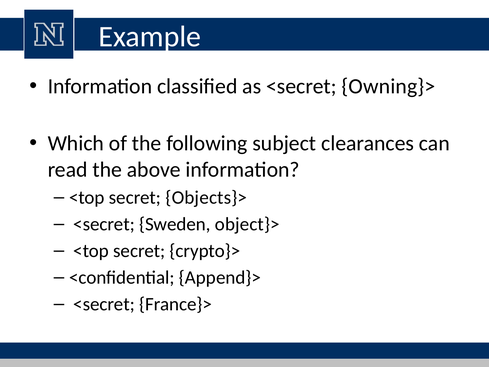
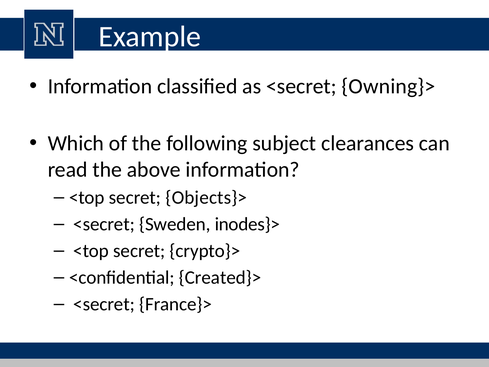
object}>: object}> -> inodes}> (247, 224)
Append}>: Append}> -> Created}> (220, 277)
